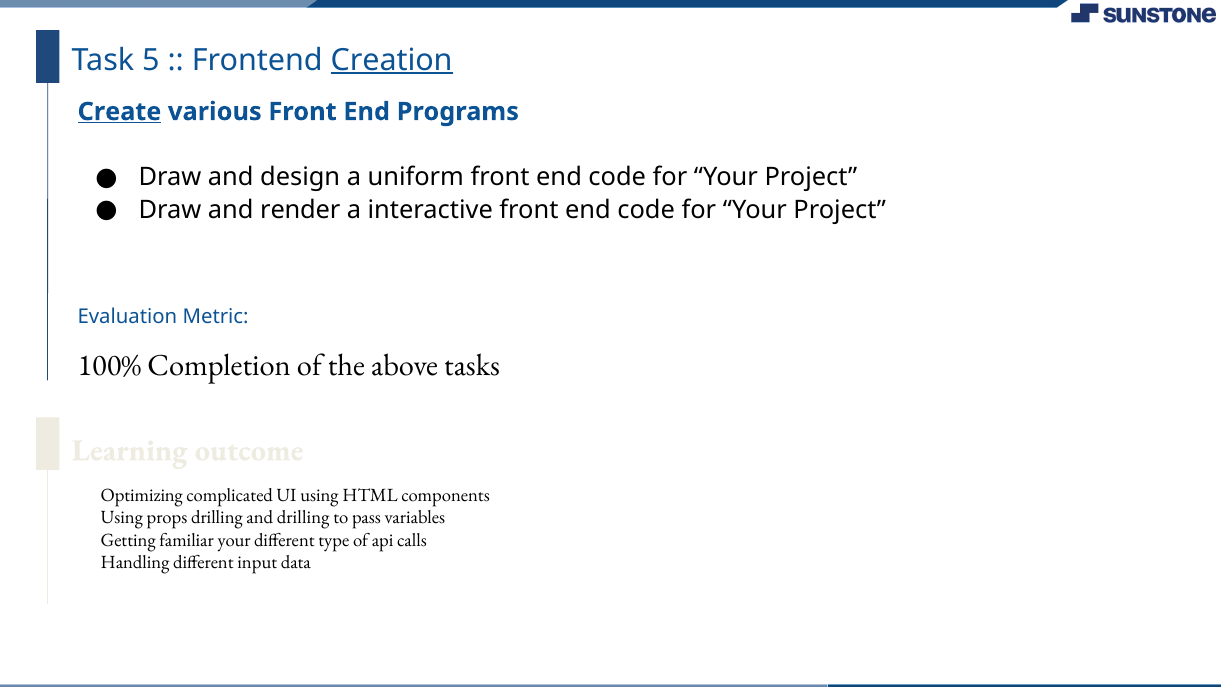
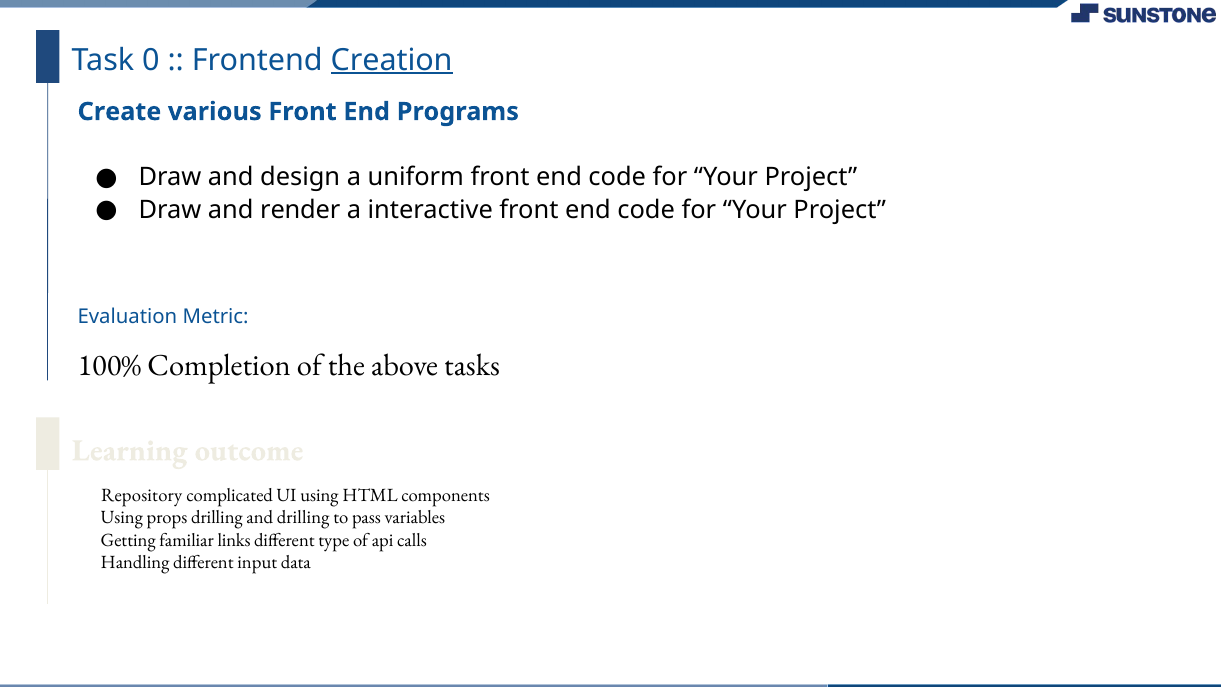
5: 5 -> 0 (151, 60)
Create underline: present -> none (119, 112)
Optimizing: Optimizing -> Repository (142, 495)
familiar your: your -> links (234, 540)
